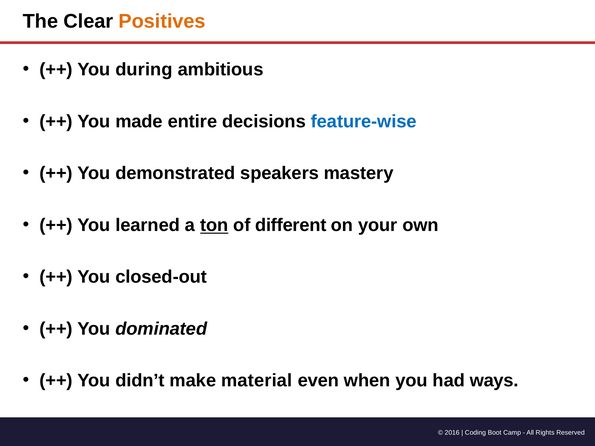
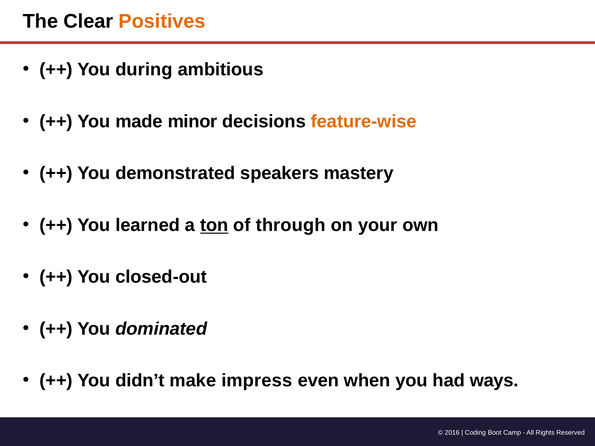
entire: entire -> minor (193, 122)
feature-wise colour: blue -> orange (364, 122)
different: different -> through (291, 225)
material: material -> impress (257, 381)
